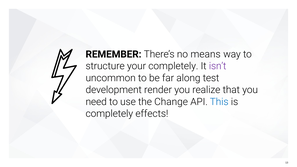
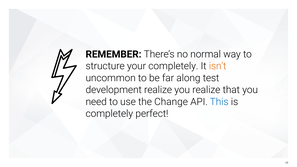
means: means -> normal (206, 54)
isn’t colour: purple -> orange (218, 66)
development render: render -> realize (158, 90)
effects: effects -> perfect (152, 114)
